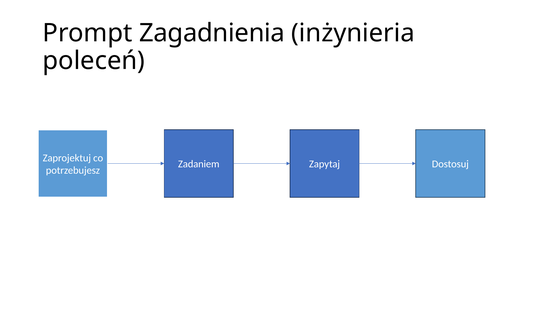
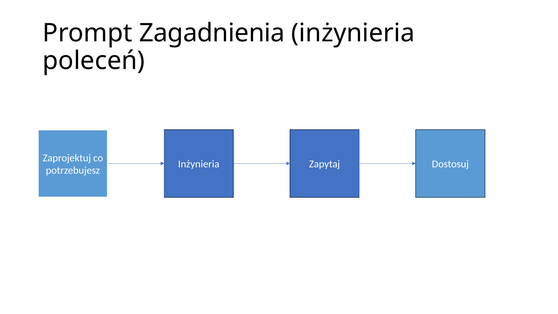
Zadaniem: Zadaniem -> Inżynieria (199, 164)
